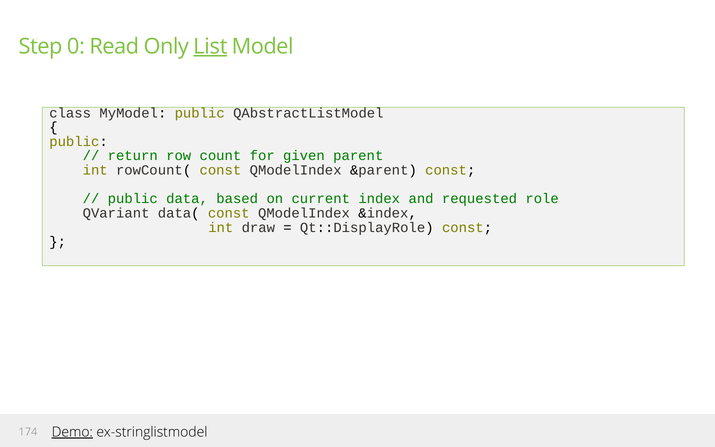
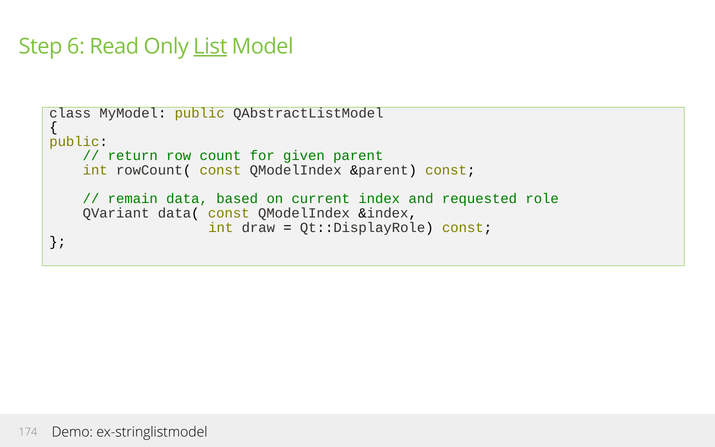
0: 0 -> 6 (76, 46)
public: public -> remain (133, 199)
Demo underline: present -> none (72, 432)
